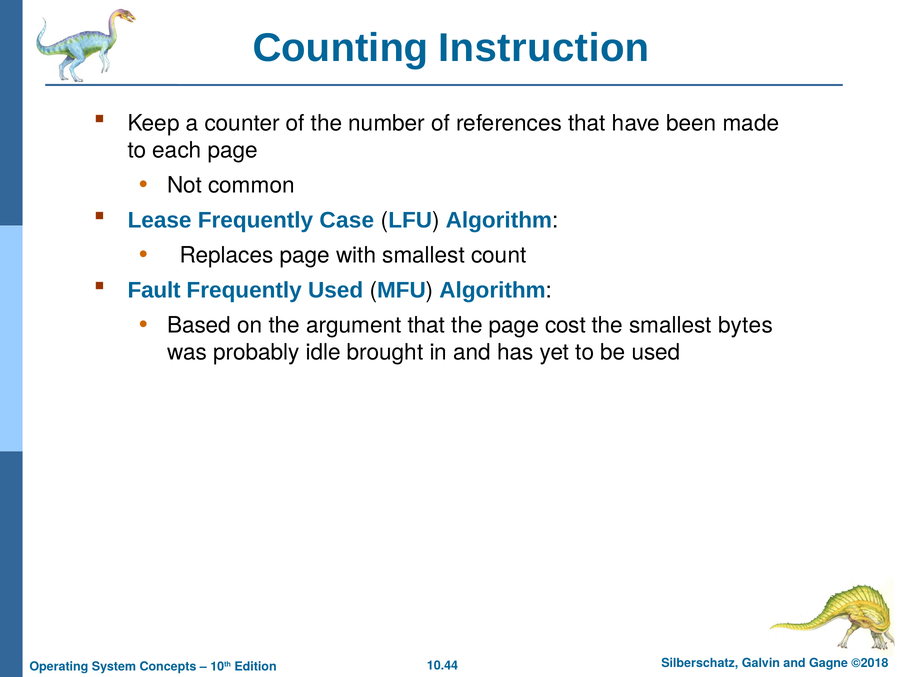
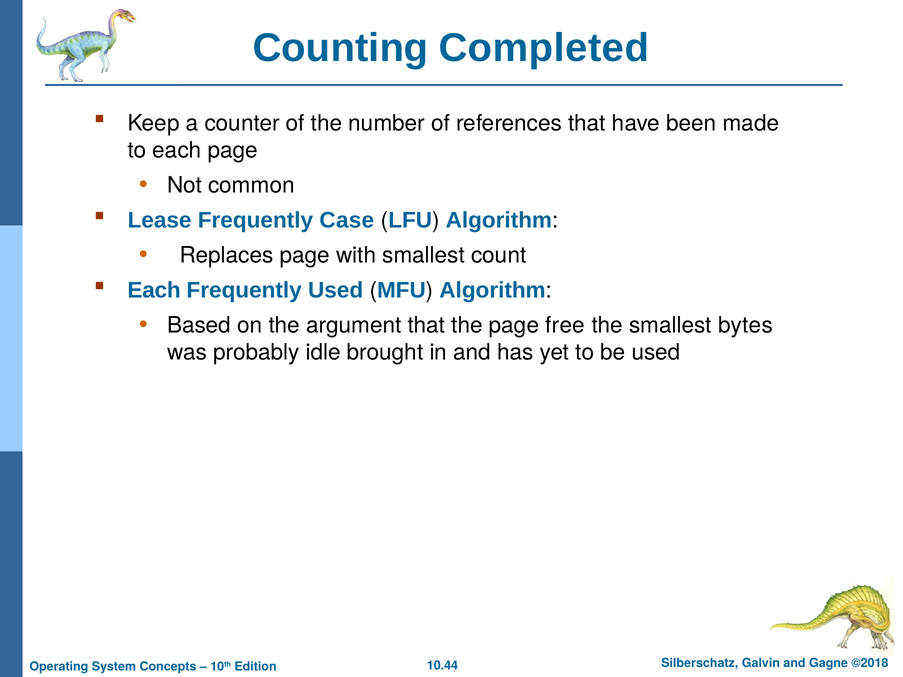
Instruction: Instruction -> Completed (544, 48)
Fault: Fault -> Each (154, 290)
cost: cost -> free (565, 325)
